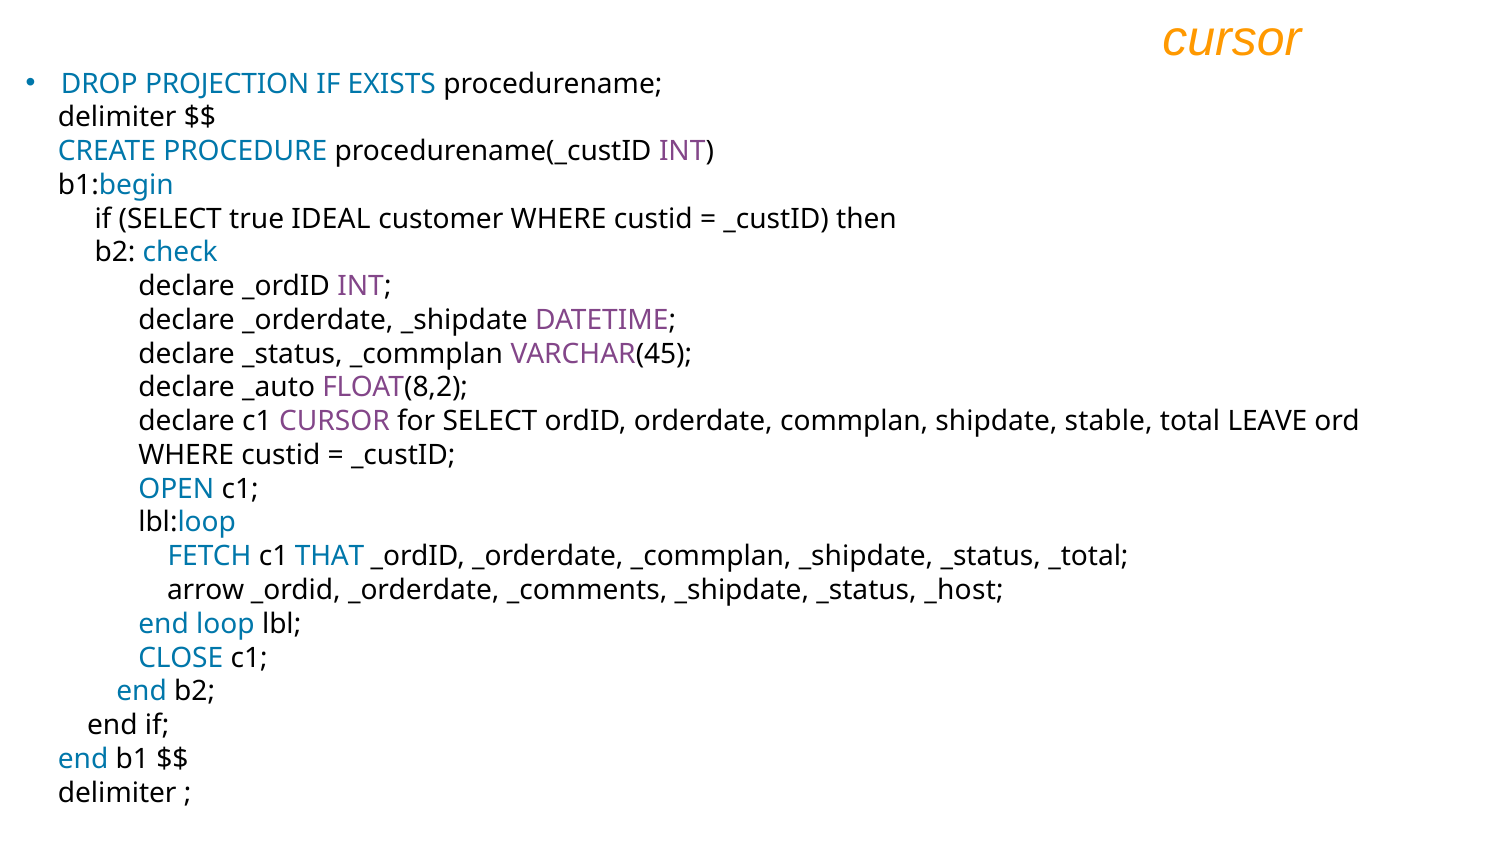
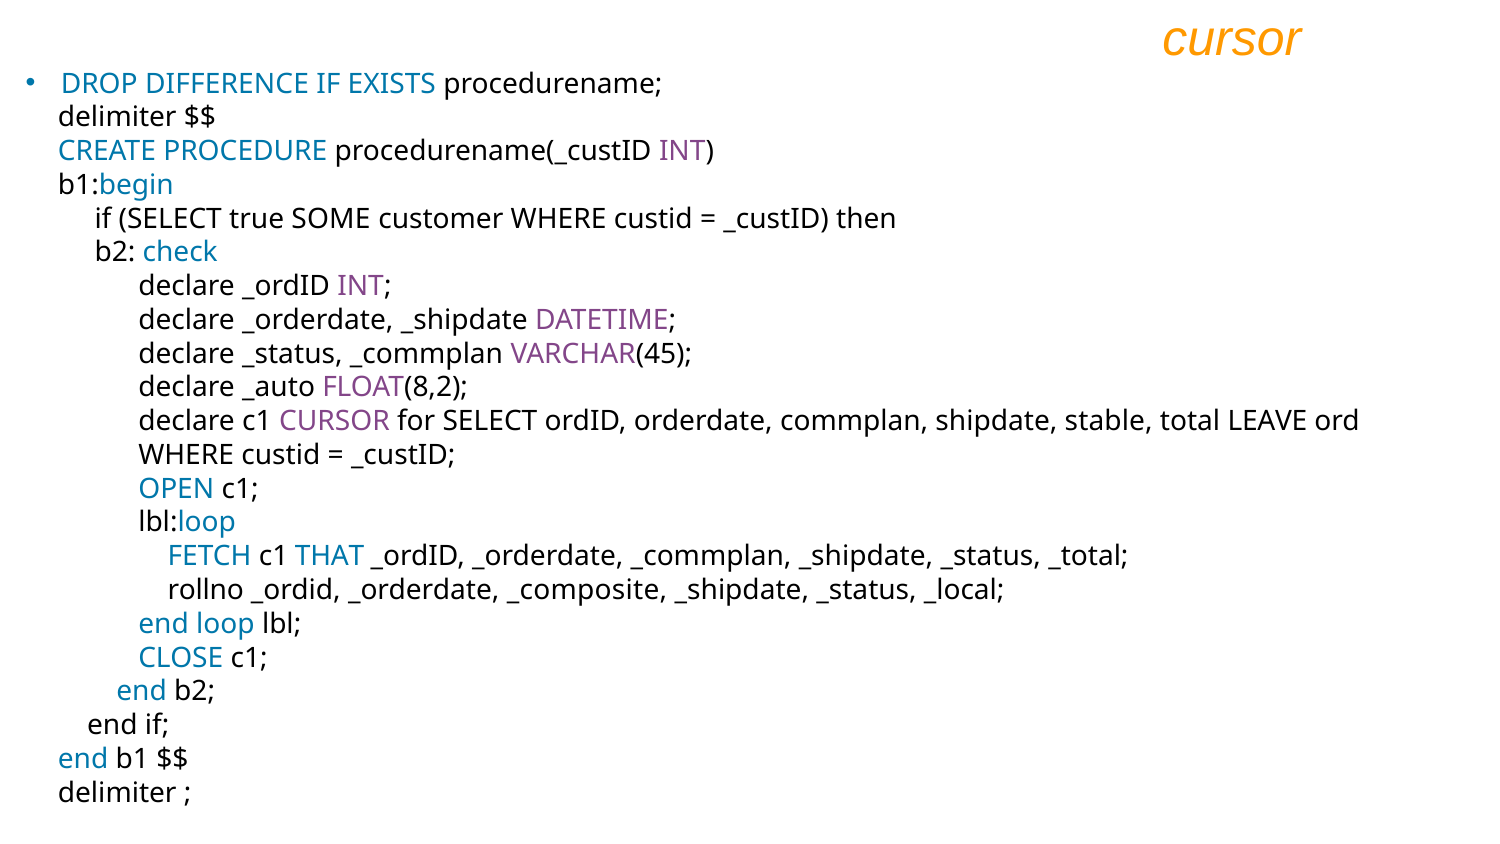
PROJECTION: PROJECTION -> DIFFERENCE (227, 84)
IDEAL: IDEAL -> SOME (331, 219)
arrow: arrow -> rollno (206, 590)
_comments: _comments -> _composite (587, 590)
_host: _host -> _local (964, 590)
